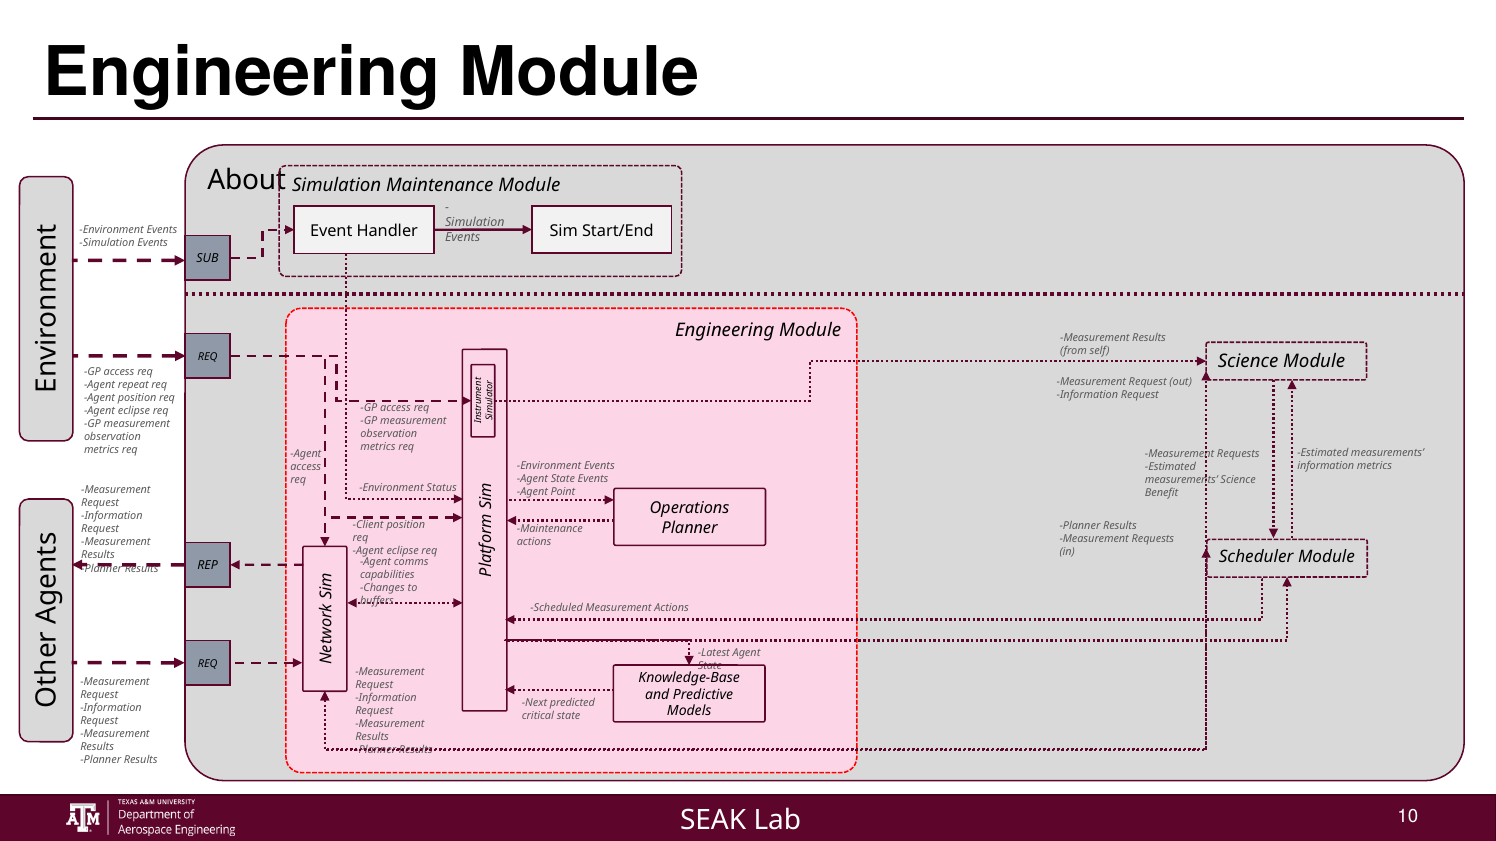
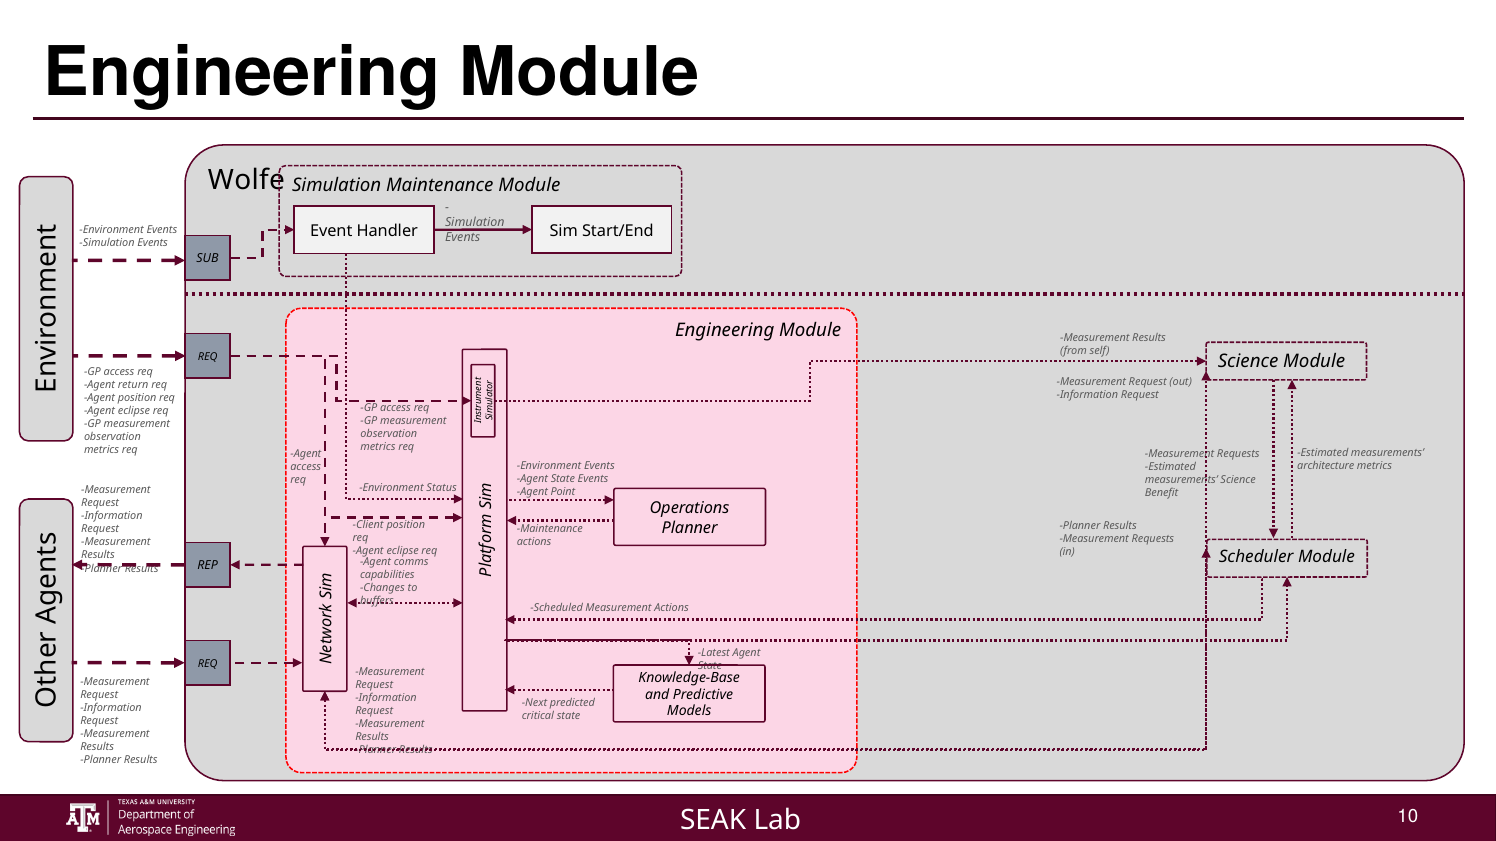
About: About -> Wolfe (246, 181)
repeat: repeat -> return (133, 385)
information: information -> architecture (1326, 467)
